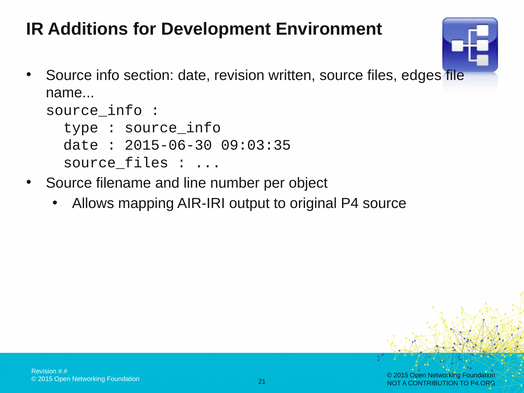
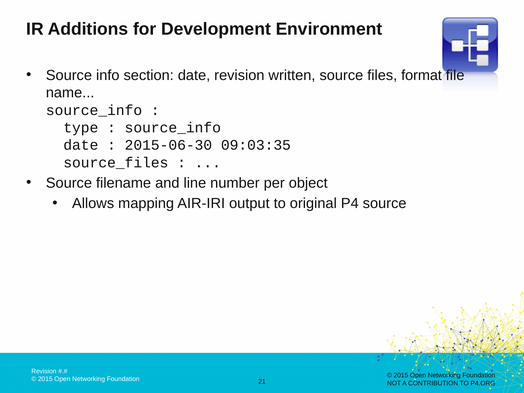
edges: edges -> format (422, 75)
